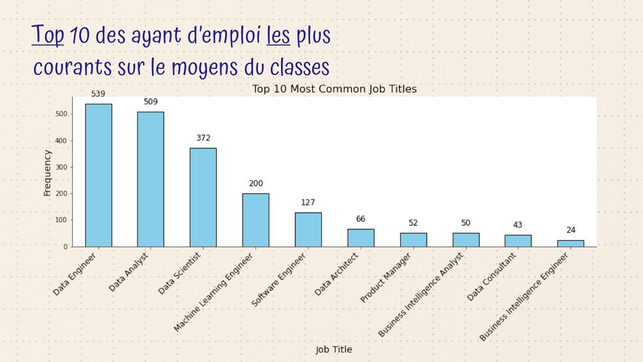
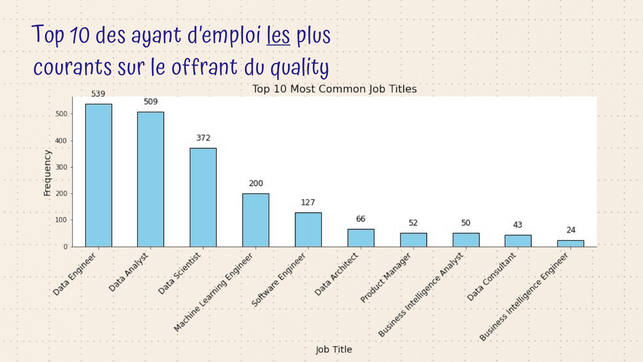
Top underline: present -> none (48, 35)
moyens: moyens -> offrant (205, 67)
classes: classes -> quality (300, 67)
